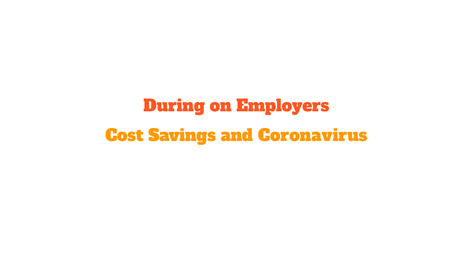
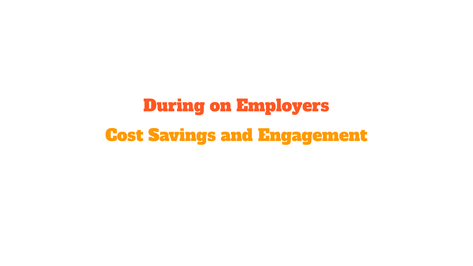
Coronavirus: Coronavirus -> Engagement (313, 136)
